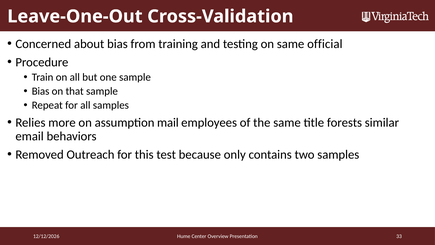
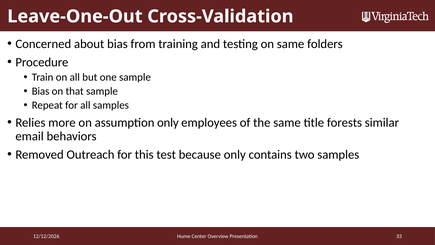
official: official -> folders (325, 44)
assumption mail: mail -> only (168, 122)
